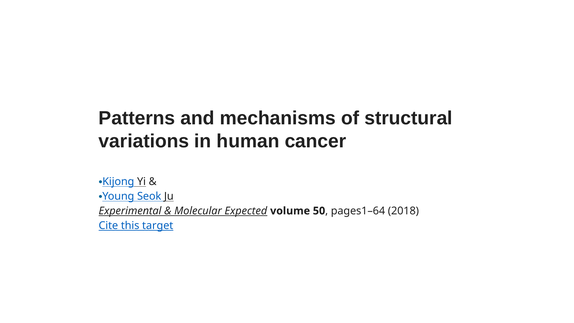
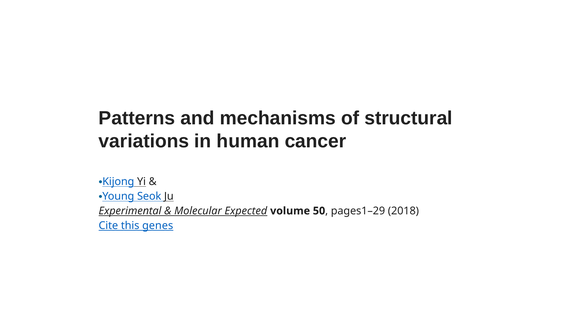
pages1–64: pages1–64 -> pages1–29 (358, 211)
target: target -> genes (158, 225)
